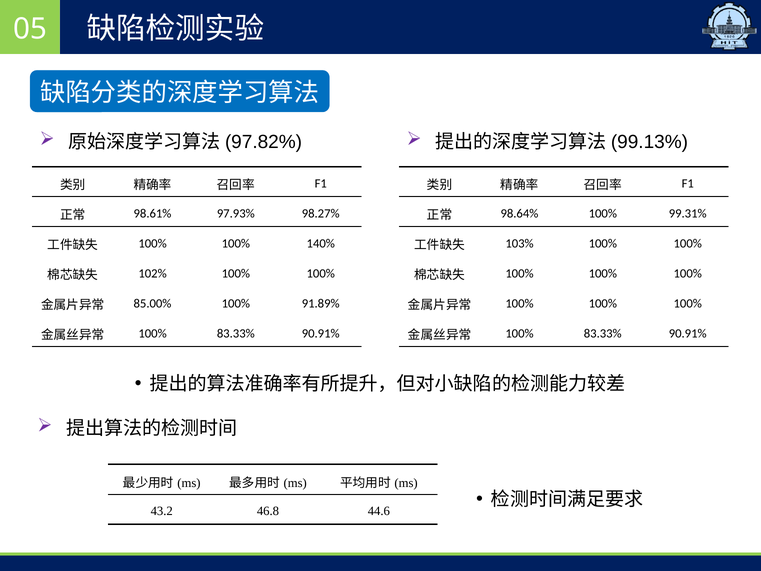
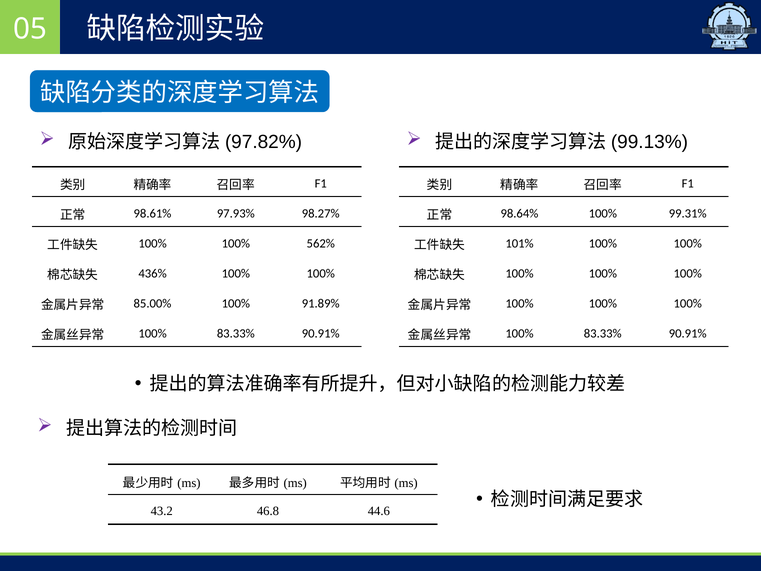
140%: 140% -> 562% (321, 244)
103%: 103% -> 101% (520, 244)
102%: 102% -> 436% (153, 274)
